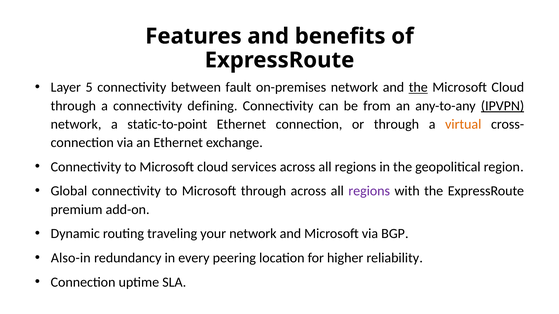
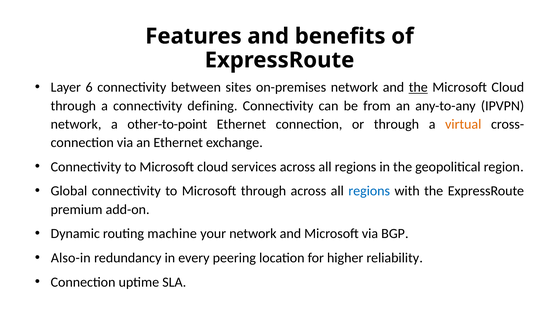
5: 5 -> 6 (89, 87)
fault: fault -> sites (238, 87)
IPVPN underline: present -> none (503, 106)
static-to-point: static-to-point -> other-to-point (167, 124)
regions colour: purple -> blue (369, 191)
traveling: traveling -> machine (172, 234)
